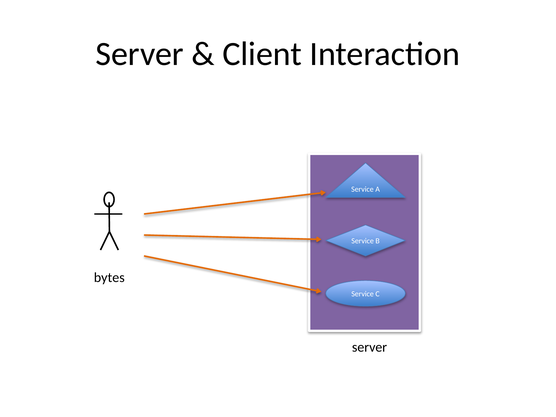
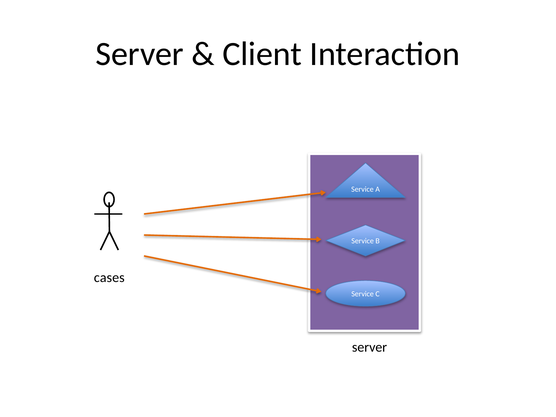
bytes: bytes -> cases (109, 277)
